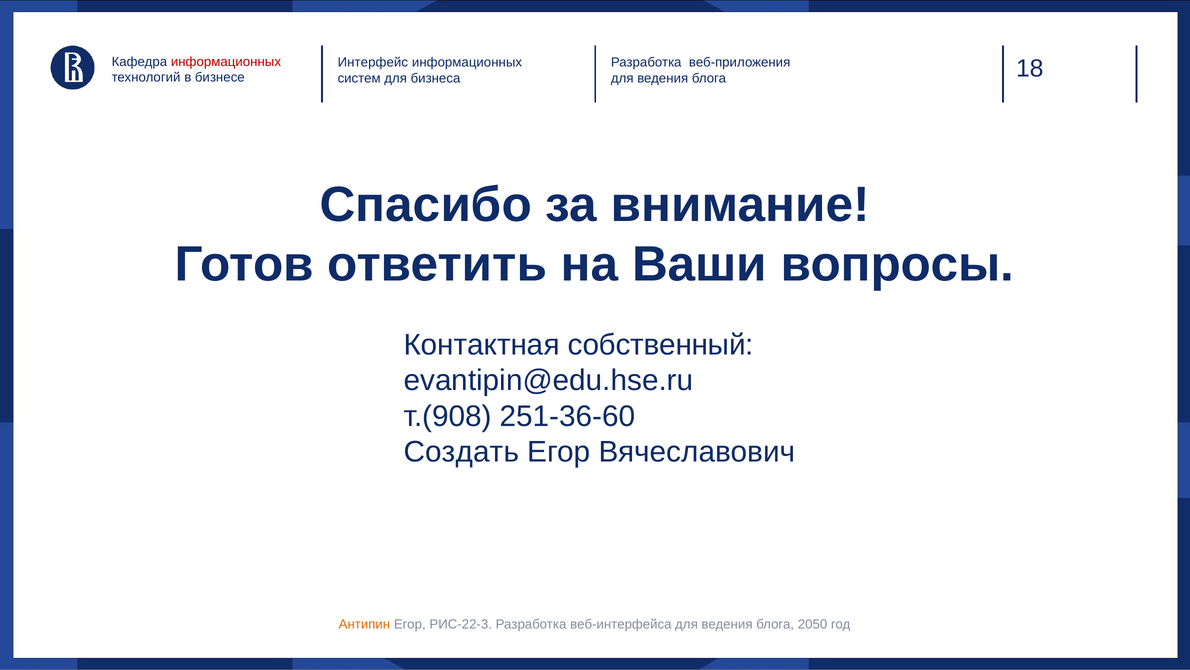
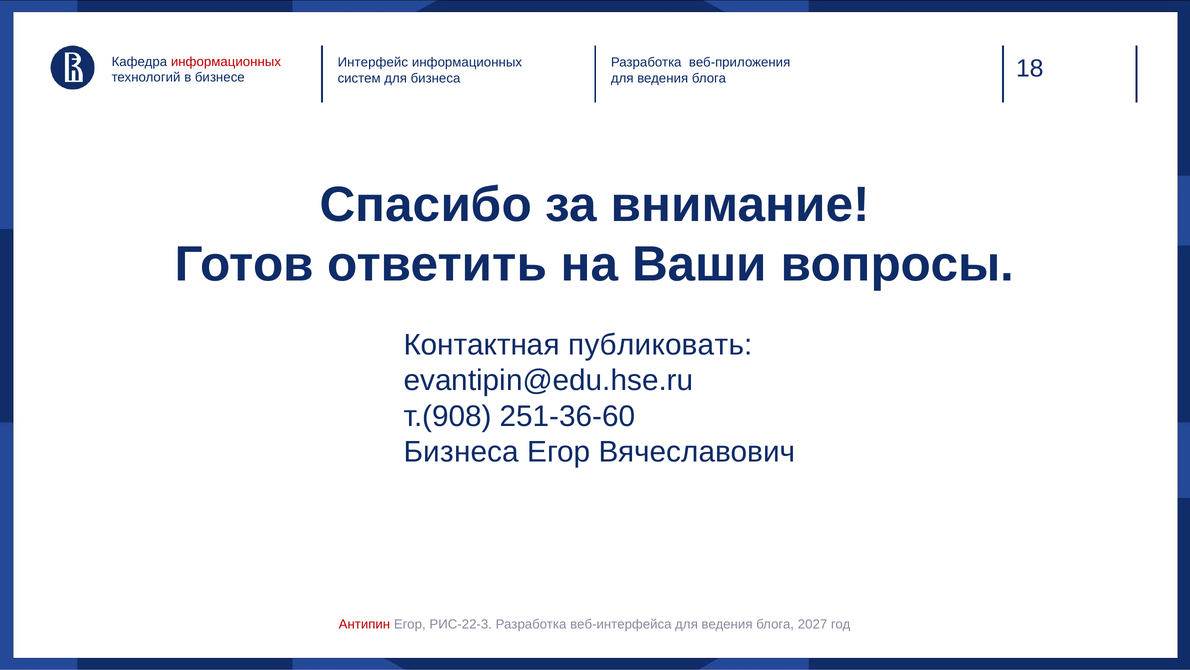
собственный: собственный -> публиковать (661, 345)
Создать: Создать -> Бизнеса (461, 452)
Антипин colour: orange -> red (364, 624)
2050: 2050 -> 2027 (813, 624)
